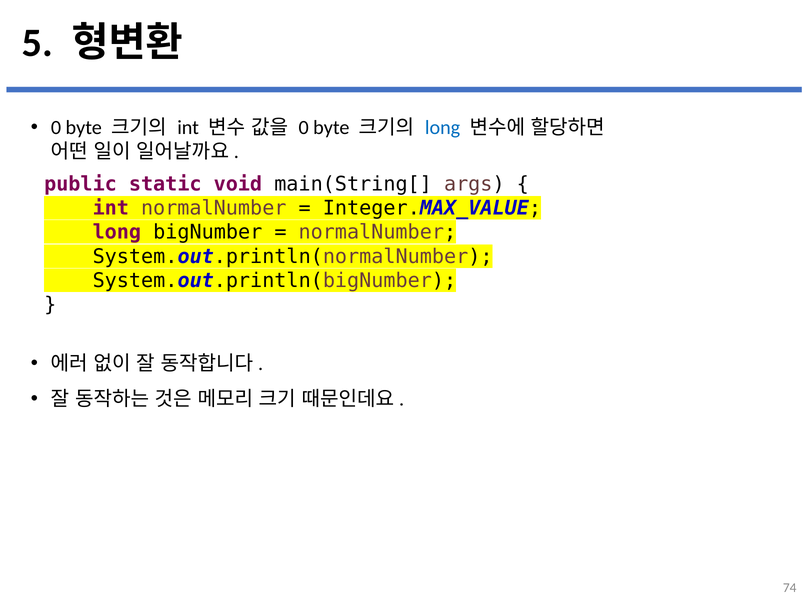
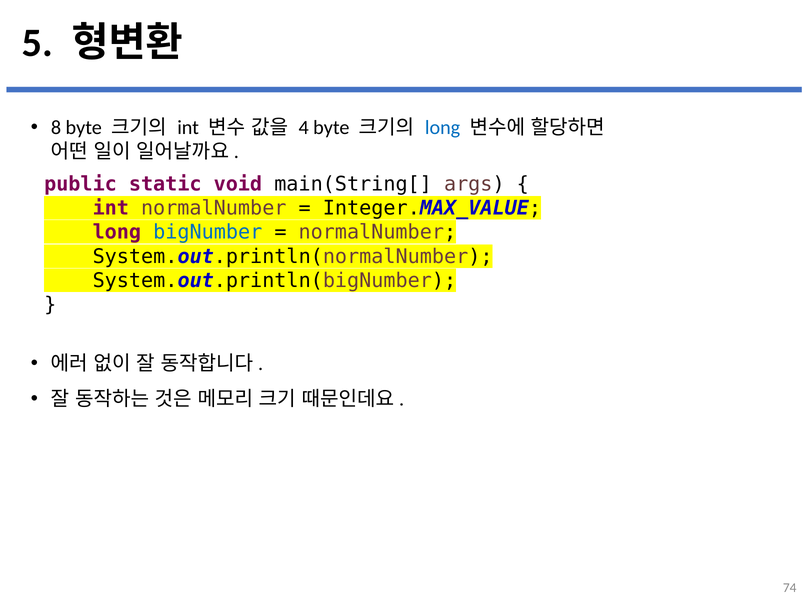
0: 0 -> 8 (56, 128)
0: 0 -> 4 (304, 128)
bigNumber colour: black -> blue (208, 232)
